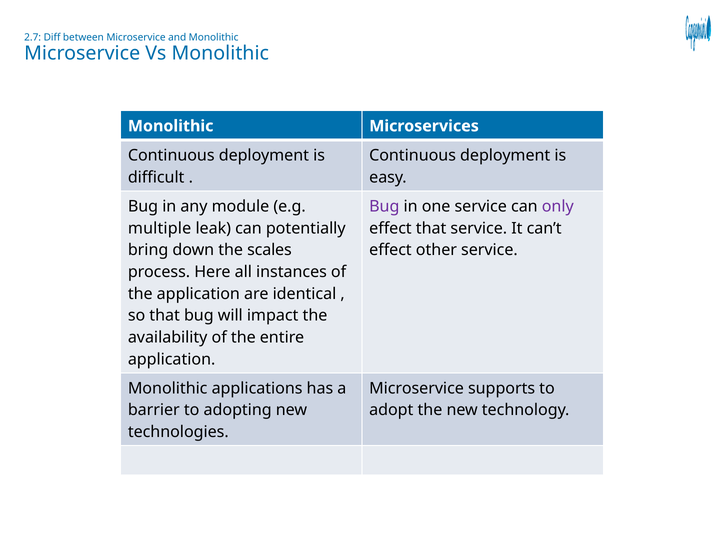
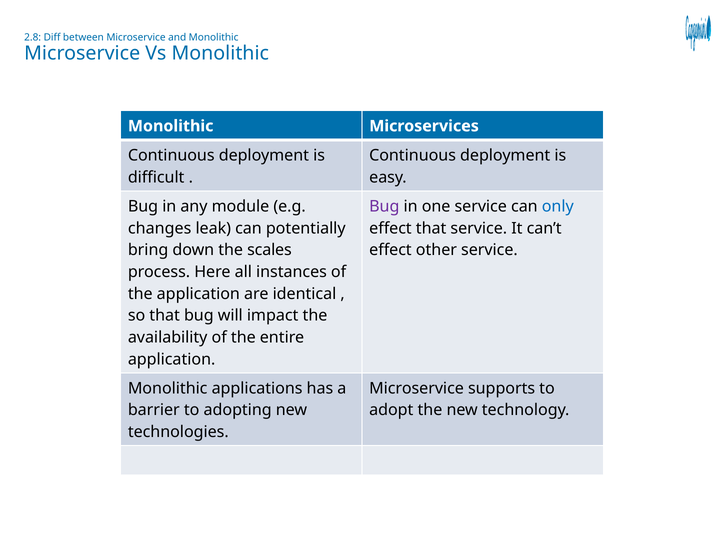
2.7: 2.7 -> 2.8 (33, 37)
only colour: purple -> blue (558, 206)
multiple: multiple -> changes (160, 228)
